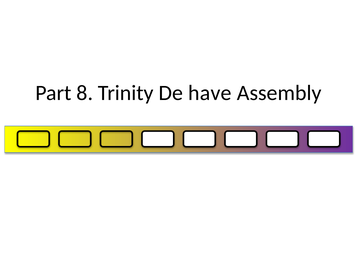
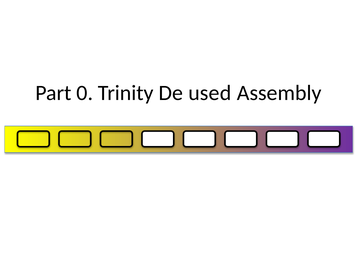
8: 8 -> 0 (85, 93)
have: have -> used (210, 93)
